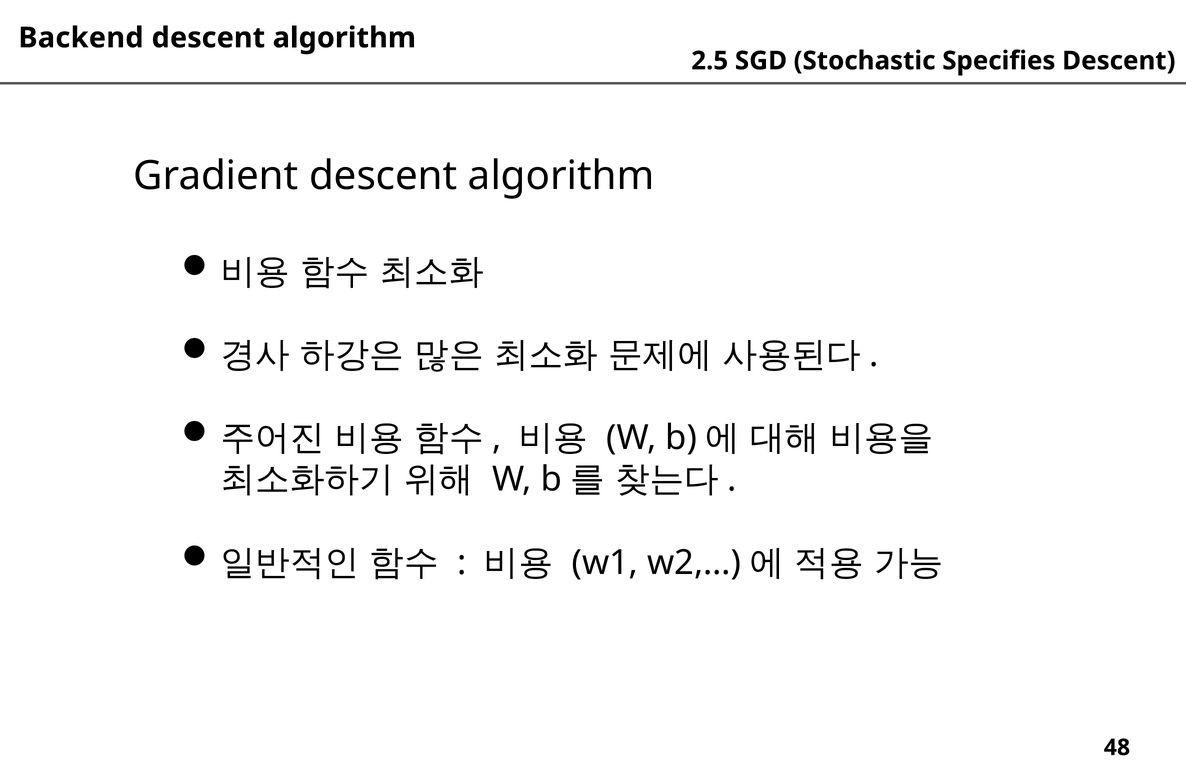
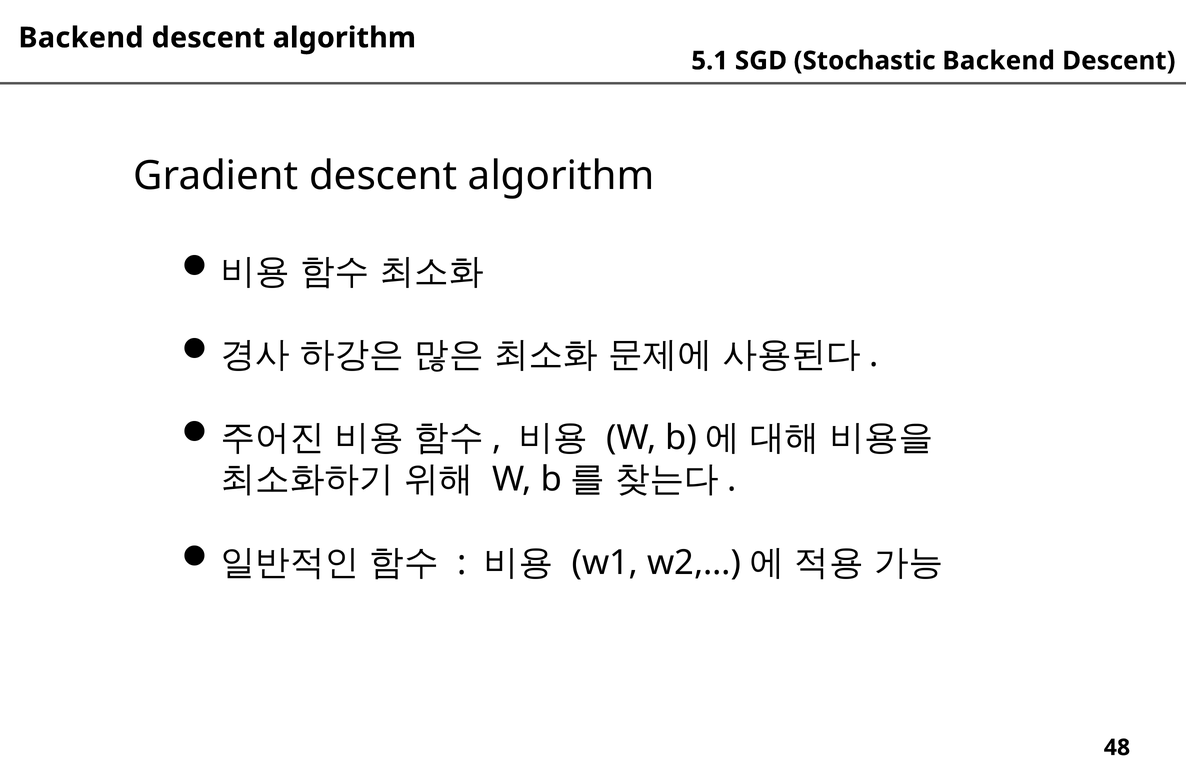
2.5: 2.5 -> 5.1 (710, 61)
Stochastic Specifies: Specifies -> Backend (999, 61)
